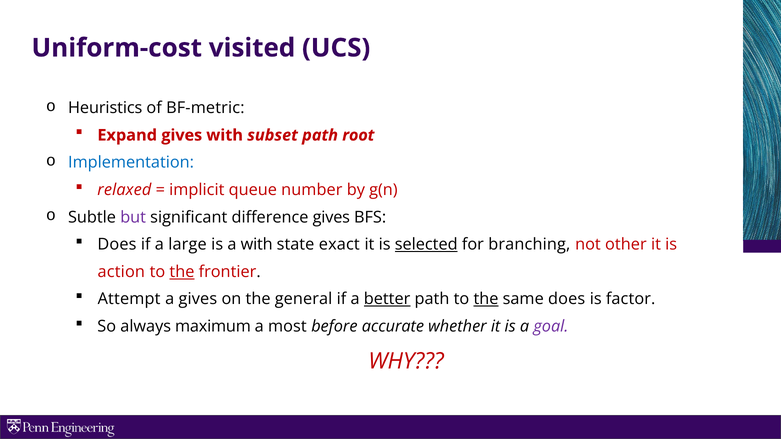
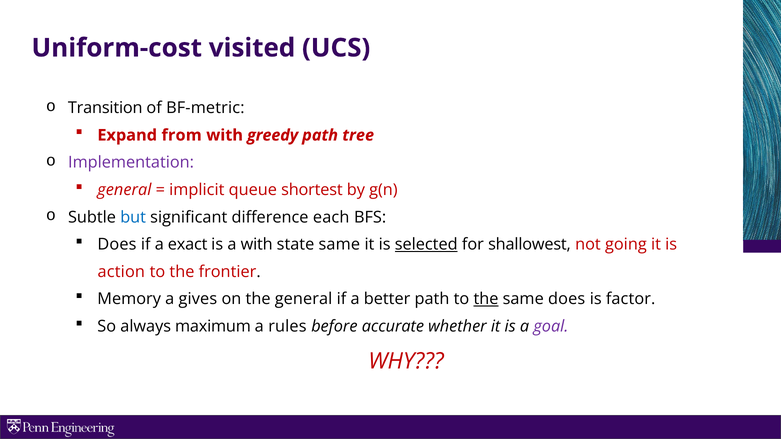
Heuristics: Heuristics -> Transition (105, 108)
Expand gives: gives -> from (182, 135)
subset: subset -> greedy (273, 135)
root: root -> tree (358, 135)
Implementation colour: blue -> purple (131, 163)
relaxed: relaxed -> general (124, 190)
number: number -> shortest (312, 190)
but colour: purple -> blue (133, 217)
difference gives: gives -> each (331, 217)
large: large -> exact (188, 245)
state exact: exact -> same (339, 245)
branching: branching -> shallowest (529, 245)
other: other -> going (626, 245)
the underline: present -> none (182, 272)
Attempt: Attempt -> Memory (129, 299)
better underline: present -> none (387, 299)
most: most -> rules (287, 327)
